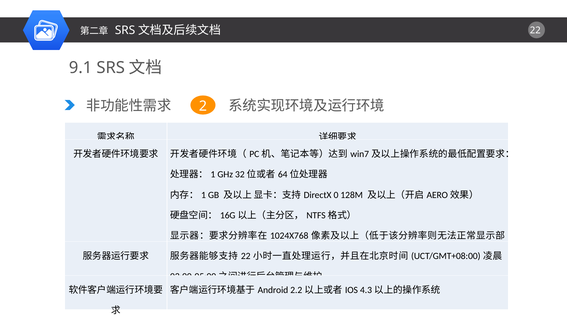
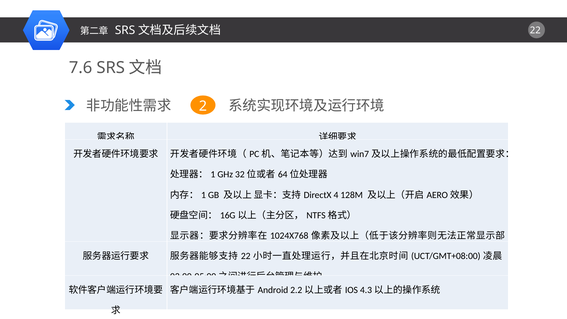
9.1: 9.1 -> 7.6 (81, 68)
0: 0 -> 4 (336, 195)
